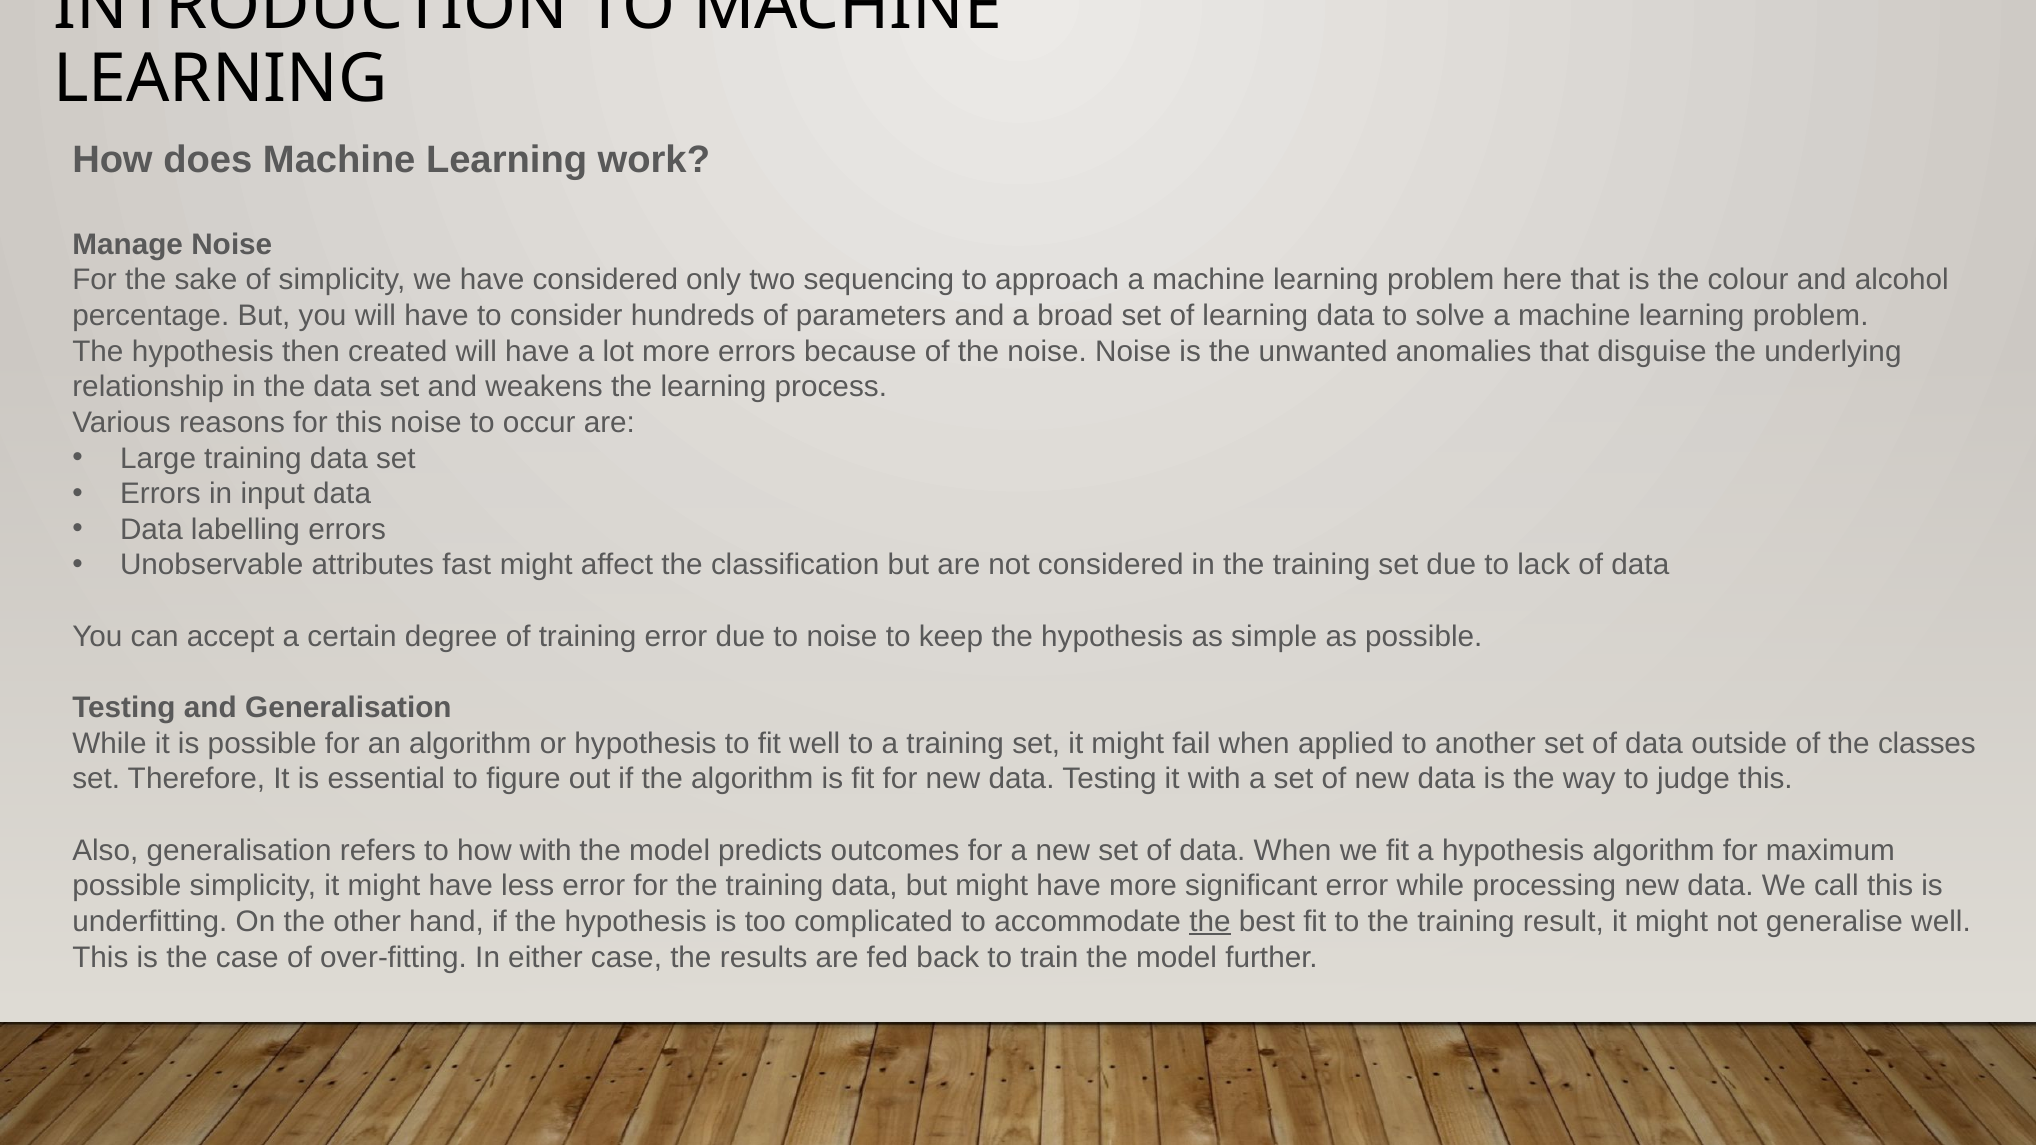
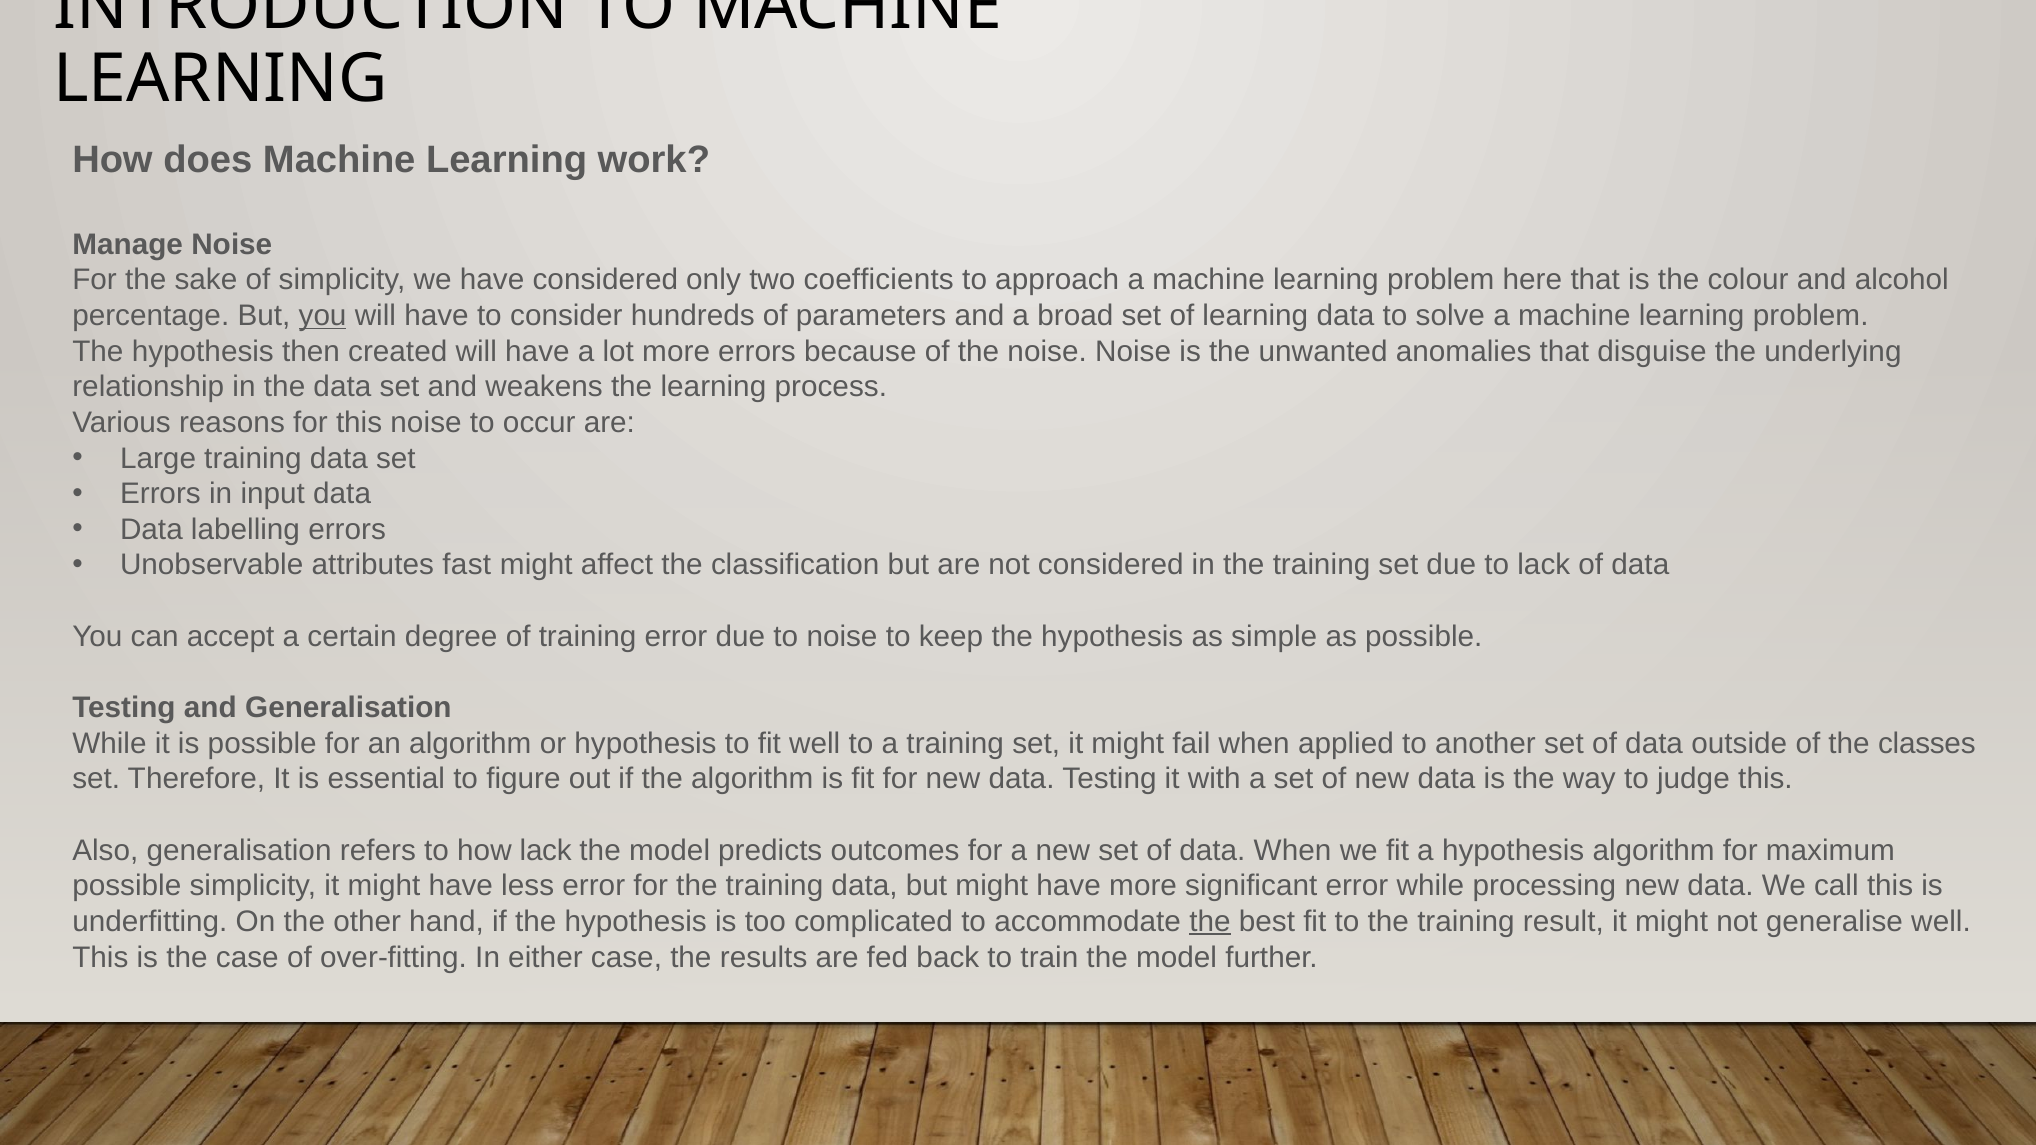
sequencing: sequencing -> coefficients (879, 280)
you underline: none -> present (323, 316)
how with: with -> lack (546, 850)
